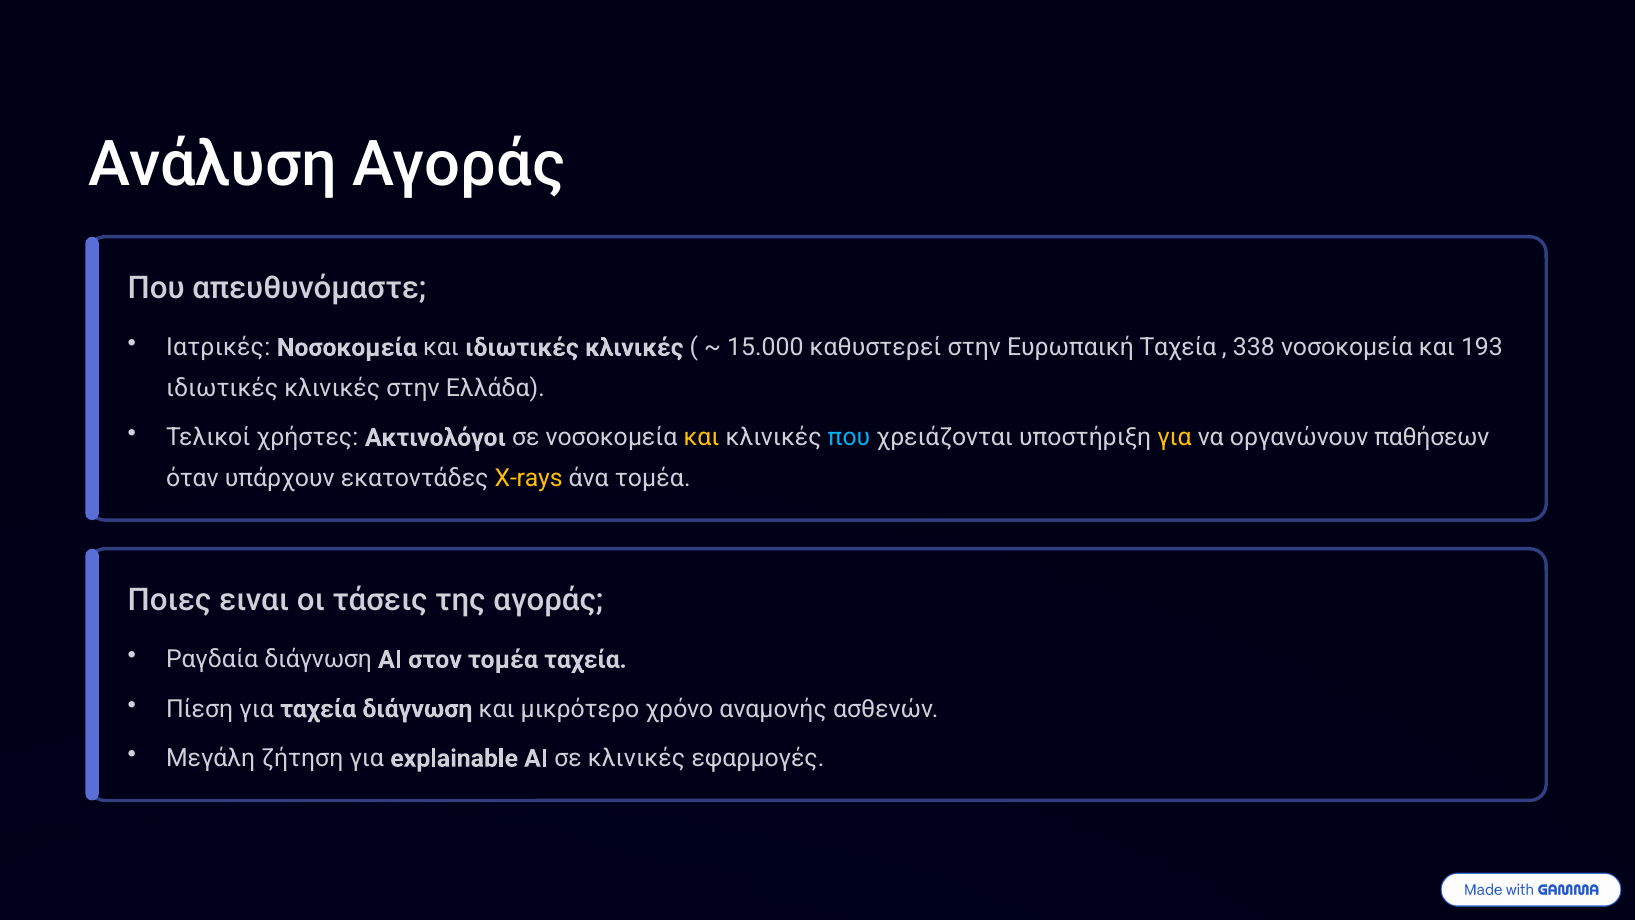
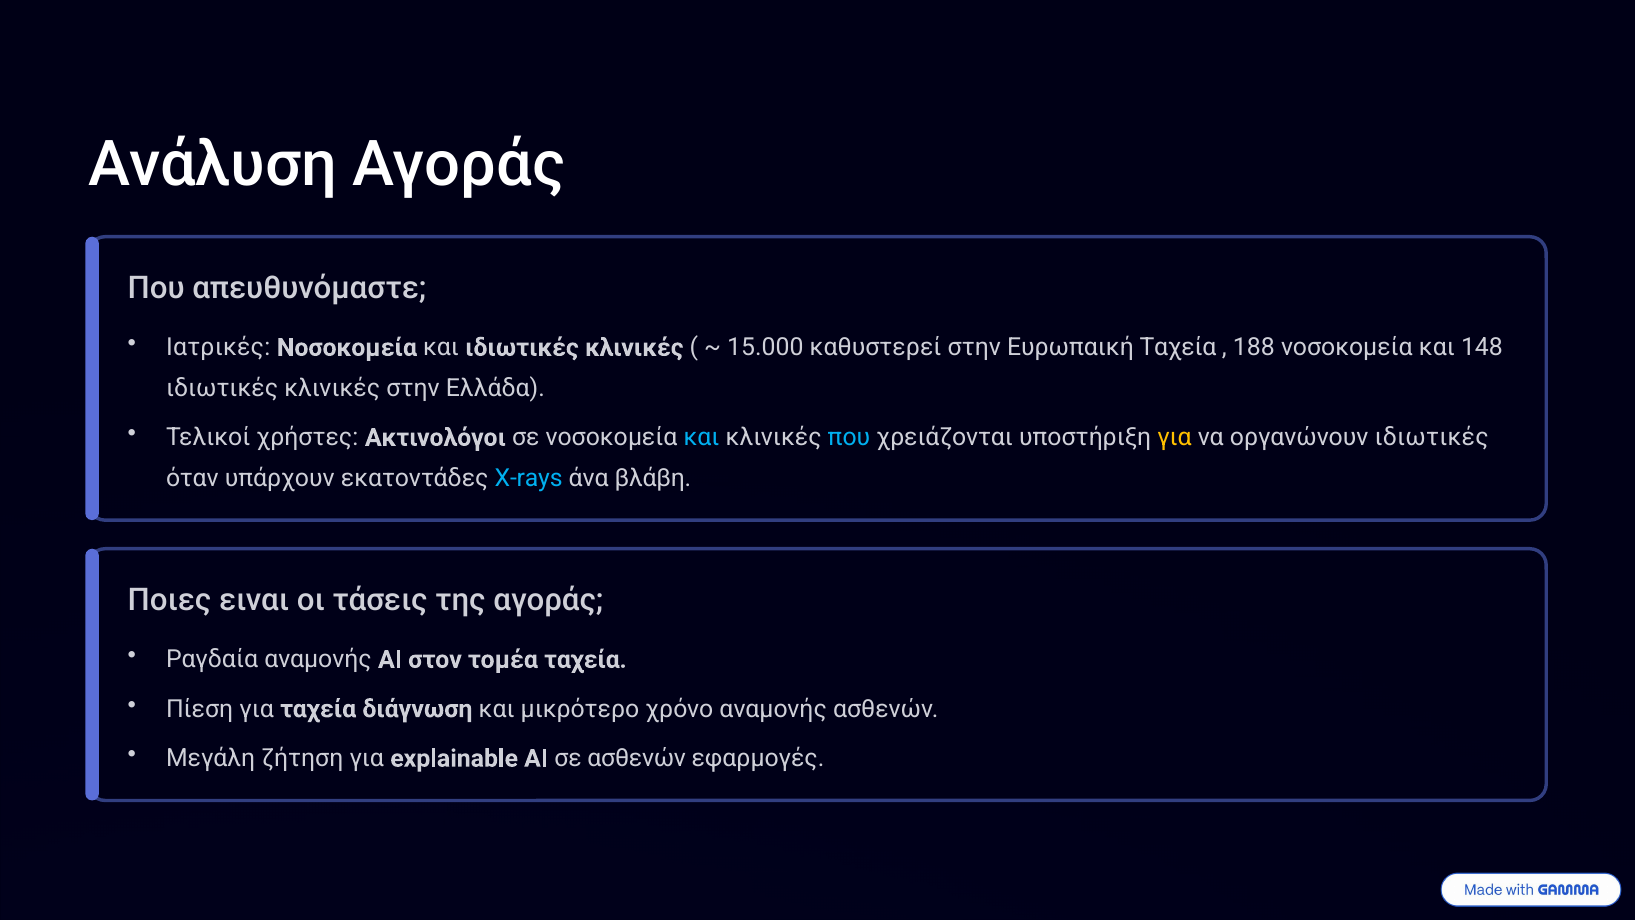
338: 338 -> 188 (1254, 347)
193: 193 -> 148 (1482, 347)
και colour: yellow -> light blue (702, 437)
οργανώνουν παθήσεων: παθήσεων -> ιδιωτικές (1432, 437)
X-rays colour: yellow -> light blue (529, 478)
άνα τομέα: τομέα -> βλάβη (653, 478)
Ραγδαία διάγνωση: διάγνωση -> αναμονής (318, 659)
σε κλινικές: κλινικές -> ασθενών (637, 758)
